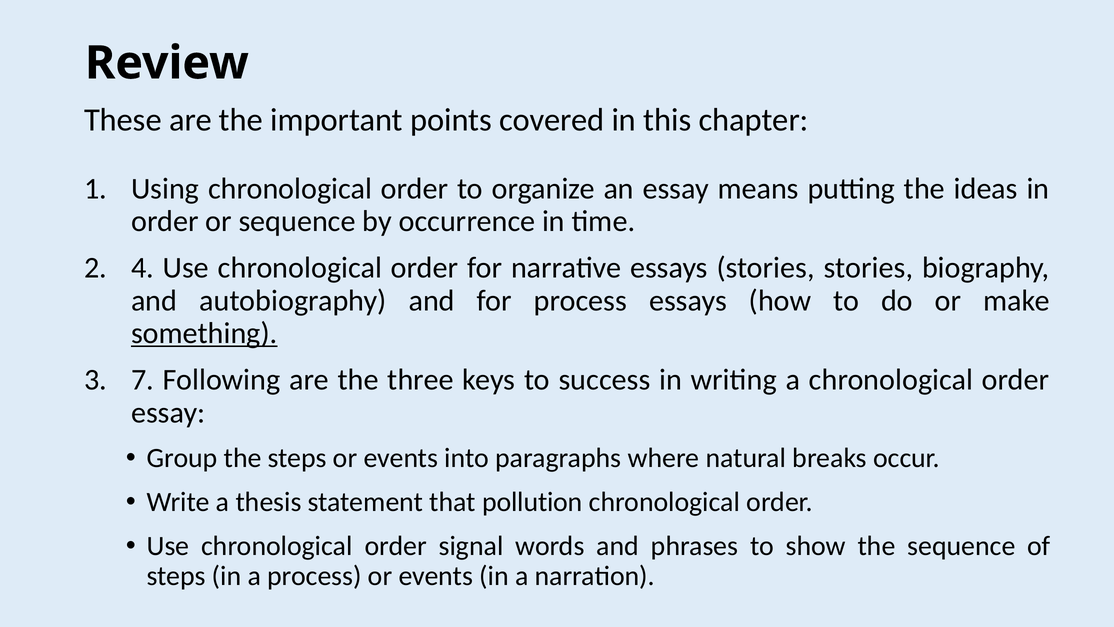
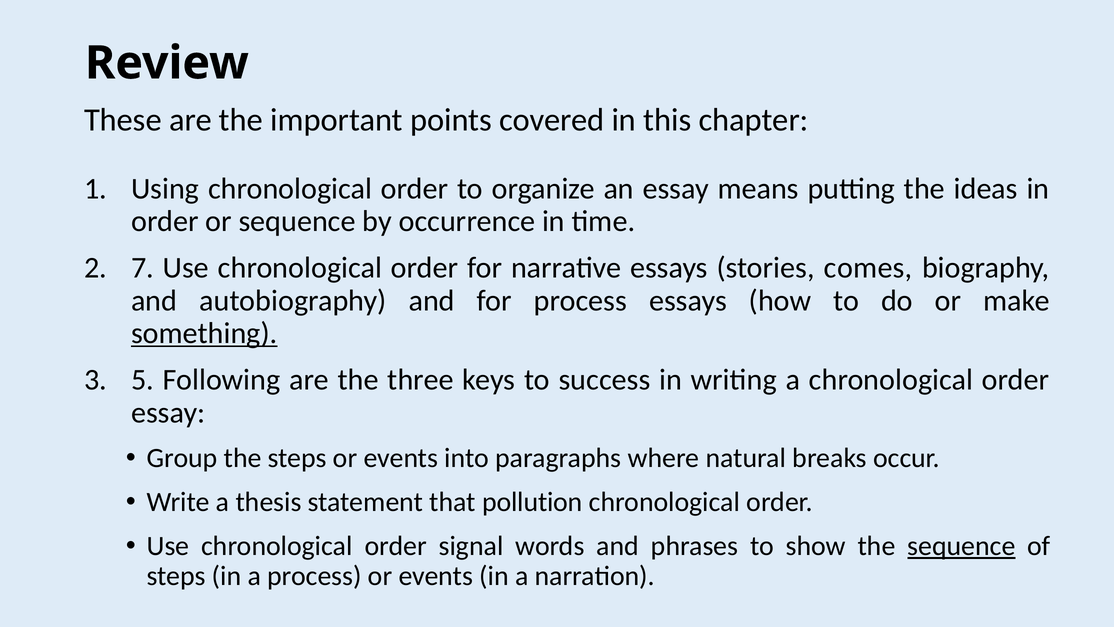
4: 4 -> 7 (143, 268)
stories stories: stories -> comes (868, 268)
7: 7 -> 5 (143, 380)
sequence underline: none -> present (961, 546)
